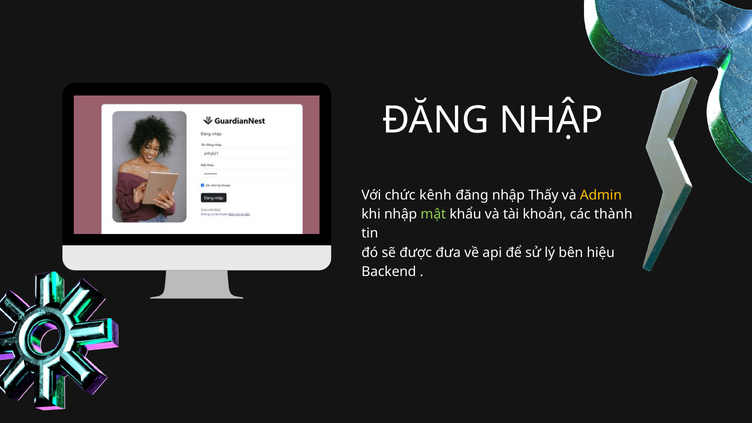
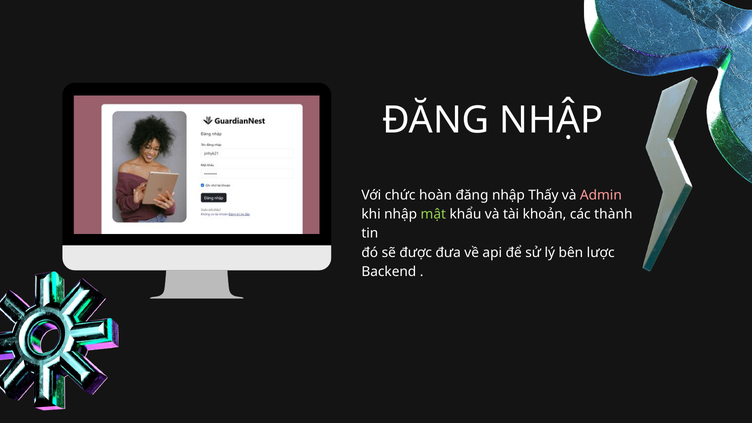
kênh: kênh -> hoàn (436, 195)
Admin colour: yellow -> pink (601, 195)
hiệu: hiệu -> lược (601, 253)
